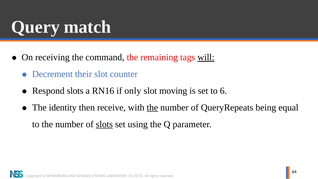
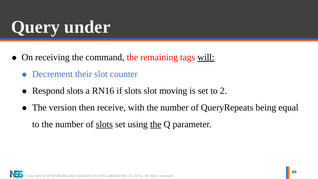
match: match -> under (87, 27)
if only: only -> slots (133, 91)
6: 6 -> 2 (223, 91)
identity: identity -> version (63, 107)
the underline: present -> none (152, 107)
the underline: none -> present (156, 124)
